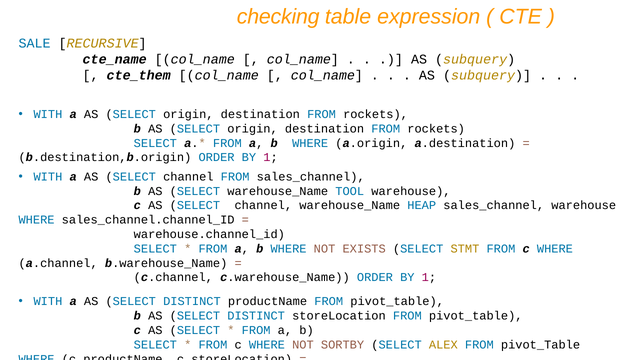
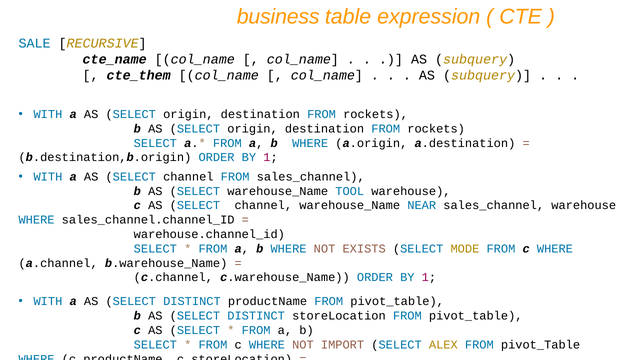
checking: checking -> business (278, 17)
HEAP: HEAP -> NEAR (422, 206)
STMT: STMT -> MODE (465, 249)
SORTBY: SORTBY -> IMPORT (343, 345)
